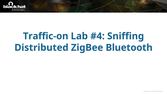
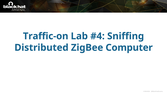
Bluetooth: Bluetooth -> Computer (129, 48)
